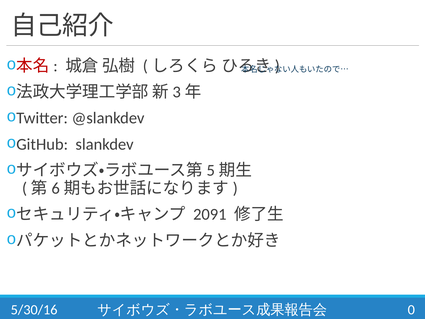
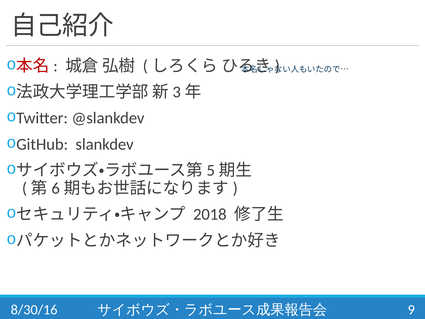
2091: 2091 -> 2018 (210, 214)
5/30/16: 5/30/16 -> 8/30/16 (34, 310)
0: 0 -> 9 (411, 310)
